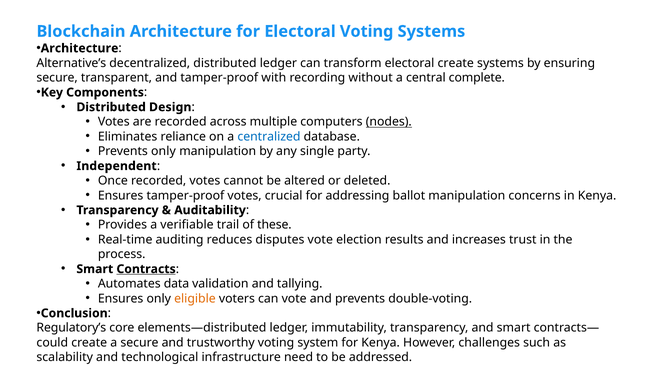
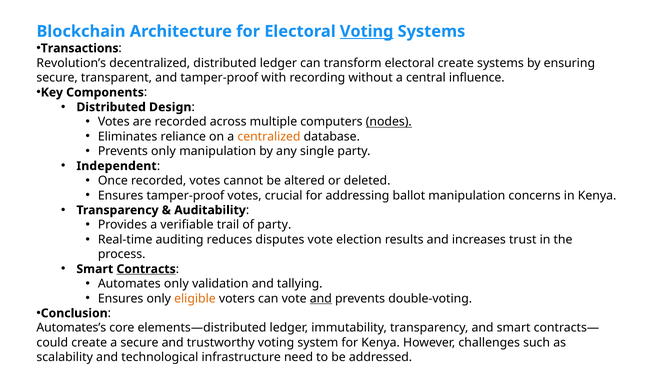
Voting underline: none -> present (367, 31)
Architecture: Architecture -> Transactions (80, 48)
Alternative’s: Alternative’s -> Revolution’s (71, 63)
complete: complete -> influence (477, 78)
centralized colour: blue -> orange (269, 137)
of these: these -> party (274, 225)
Automates data: data -> only (176, 284)
and underline: none -> present (321, 299)
Regulatory’s: Regulatory’s -> Automates’s (71, 328)
